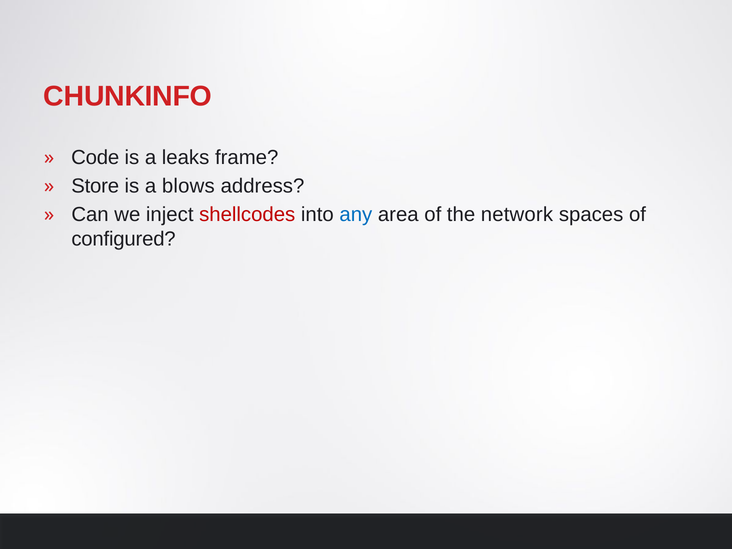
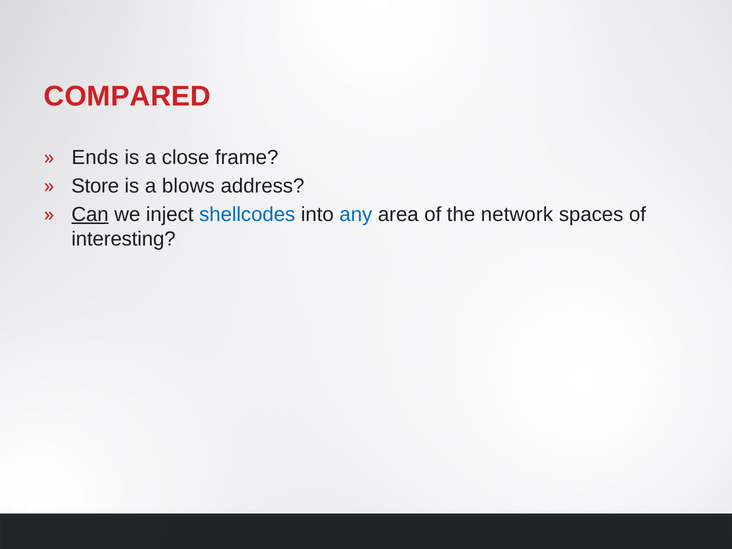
CHUNKINFO: CHUNKINFO -> COMPARED (127, 97)
Code: Code -> Ends (95, 158)
leaks: leaks -> close (186, 158)
Can underline: none -> present (90, 215)
shellcodes colour: red -> blue (247, 215)
configured: configured -> interesting (123, 239)
